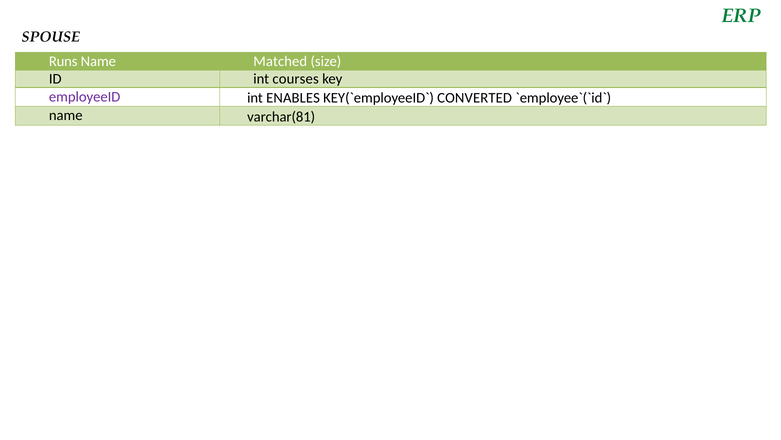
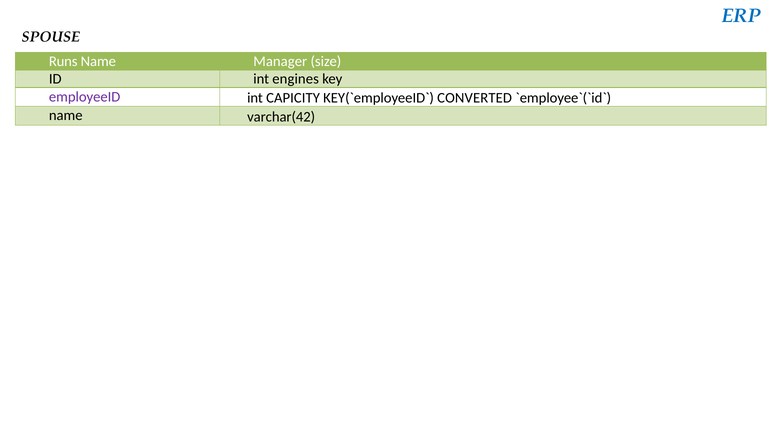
ERP colour: green -> blue (741, 16)
Matched: Matched -> Manager (280, 61)
courses: courses -> engines (296, 79)
ENABLES: ENABLES -> CAPICITY (293, 98)
varchar(81: varchar(81 -> varchar(42 (281, 117)
